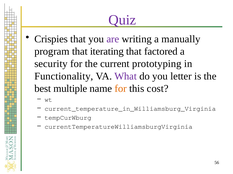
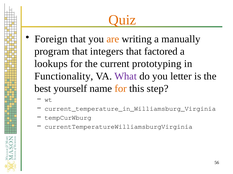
Quiz colour: purple -> orange (122, 20)
Crispies: Crispies -> Foreign (51, 39)
are colour: purple -> orange (113, 39)
iterating: iterating -> integers (107, 52)
security: security -> lookups (51, 64)
multiple: multiple -> yourself (70, 89)
cost: cost -> step (158, 89)
